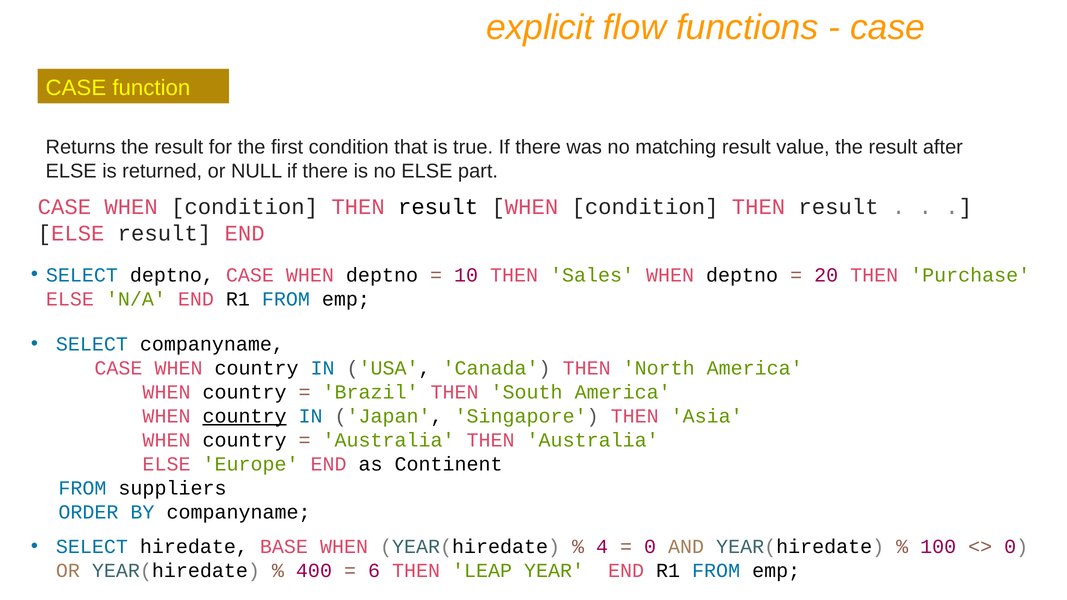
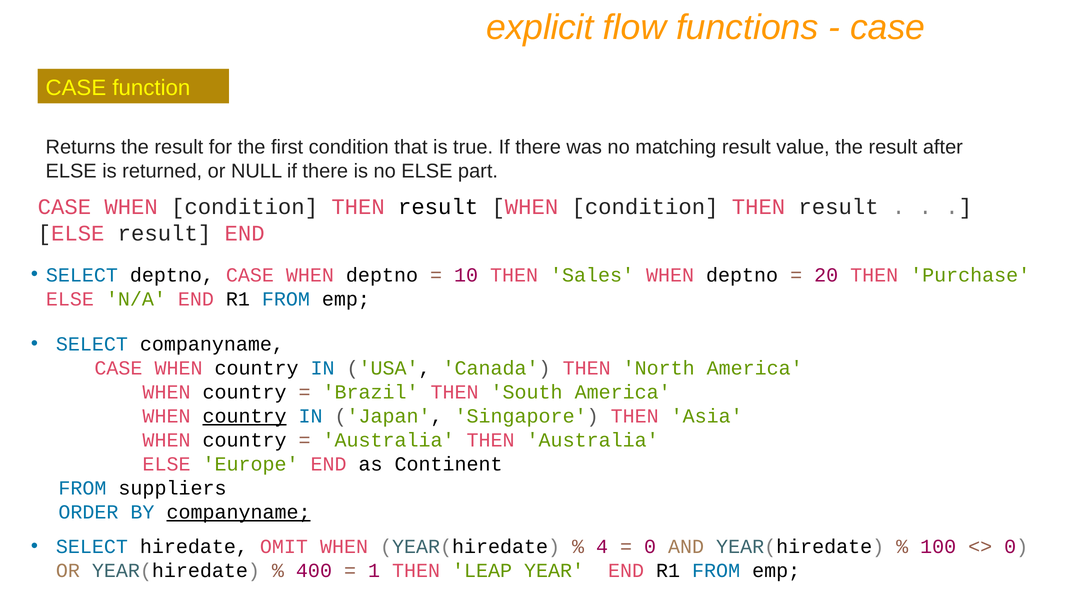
companyname underline: none -> present (239, 512)
BASE: BASE -> OMIT (284, 547)
6: 6 -> 1 (374, 571)
